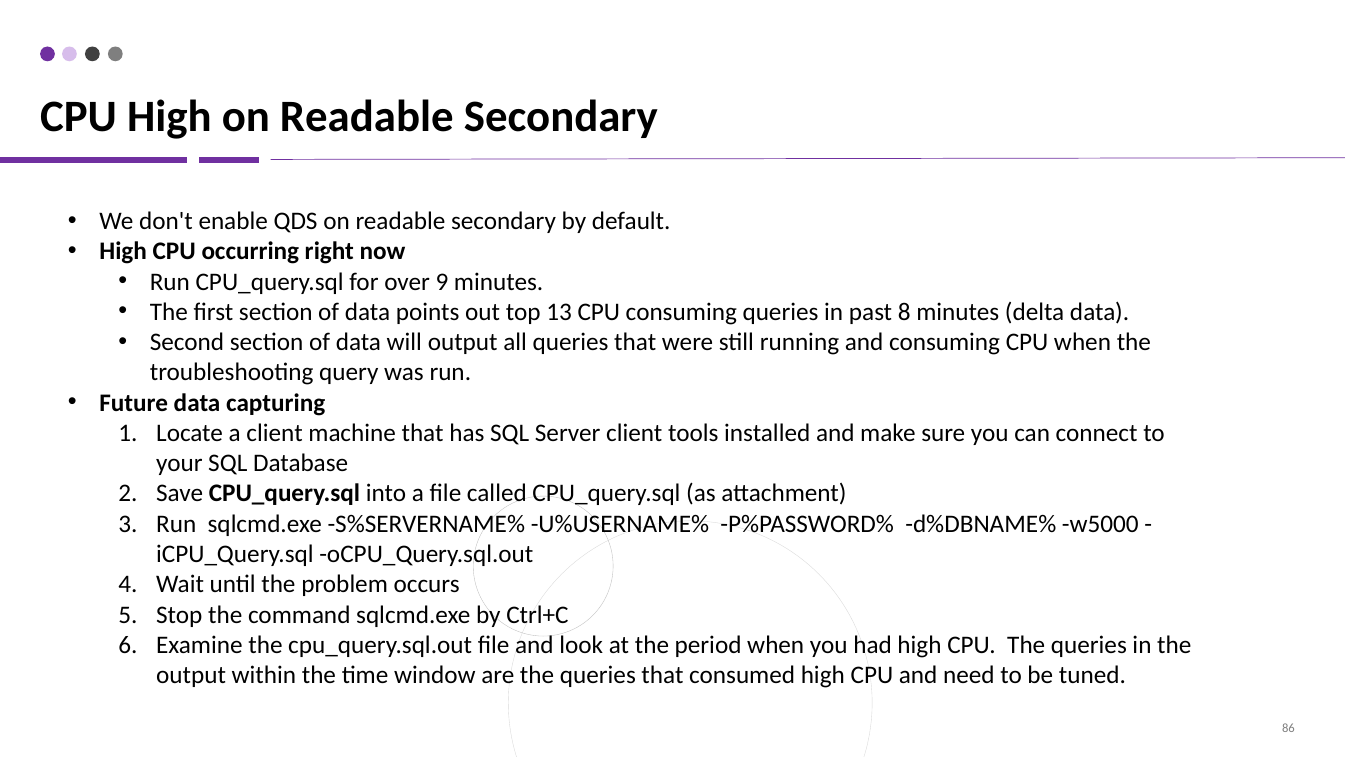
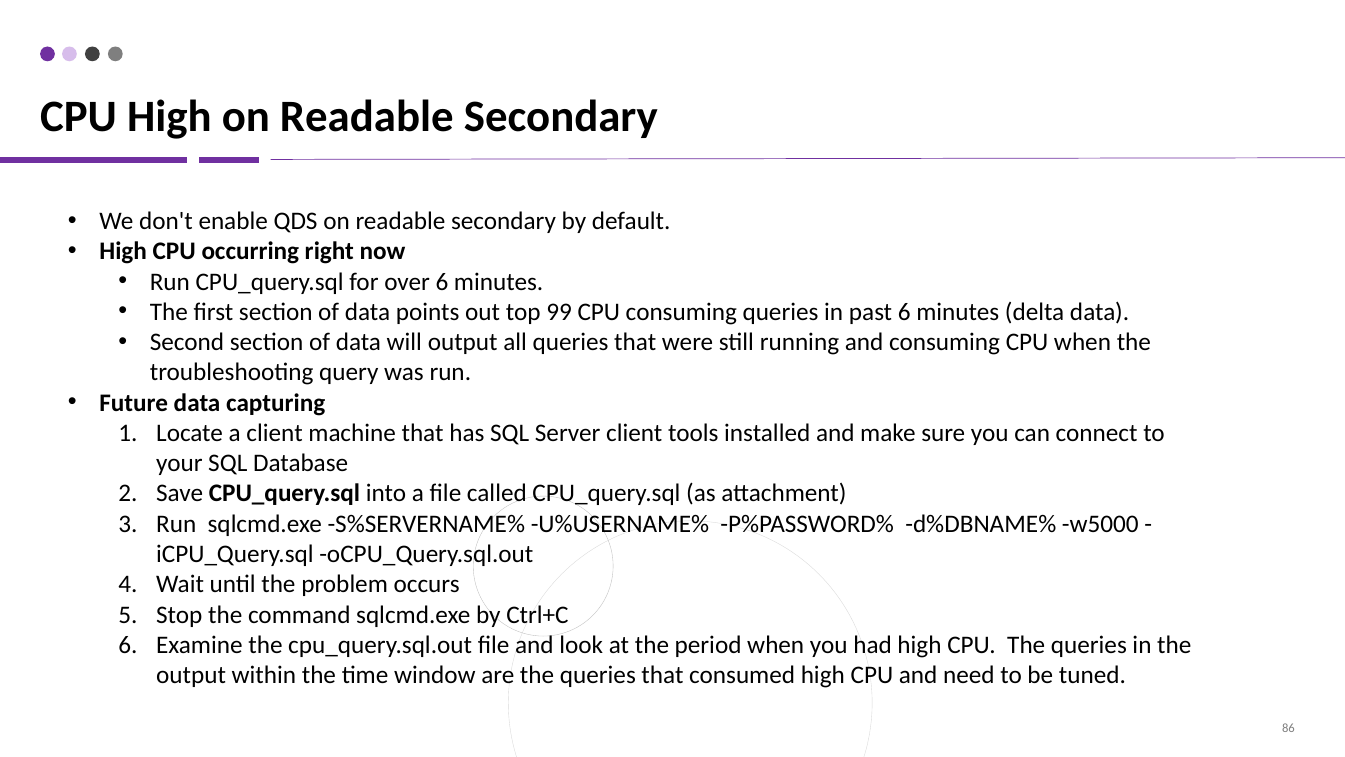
over 9: 9 -> 6 (442, 282)
13: 13 -> 99 (559, 312)
past 8: 8 -> 6 (904, 312)
